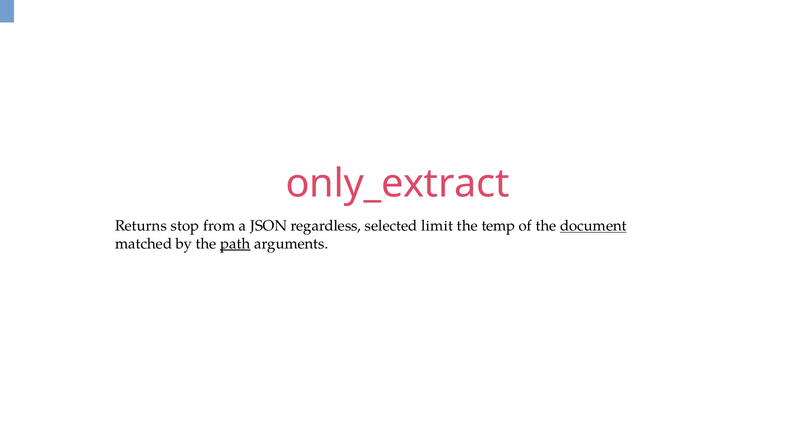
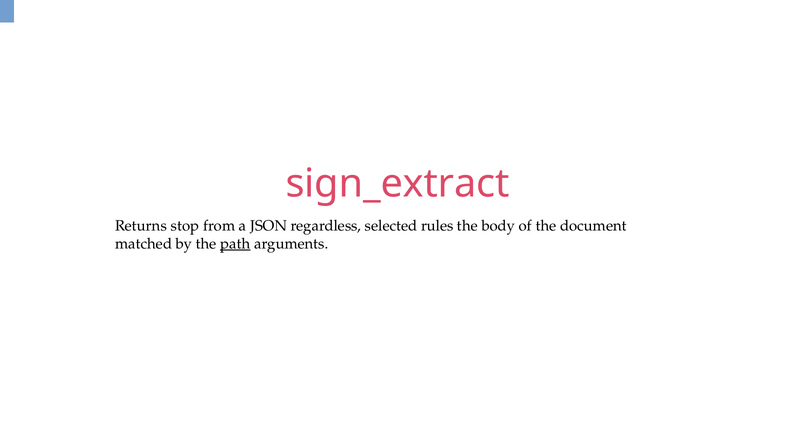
only_extract: only_extract -> sign_extract (397, 184)
limit: limit -> rules (437, 226)
temp: temp -> body (498, 226)
document underline: present -> none (593, 226)
